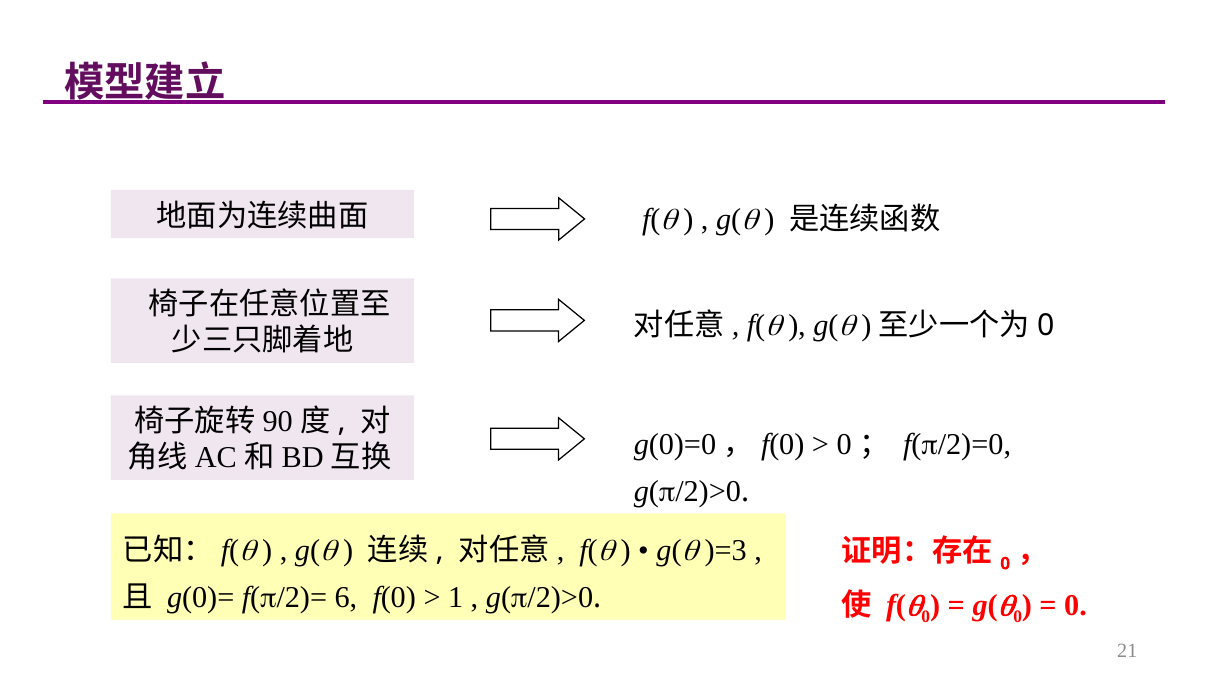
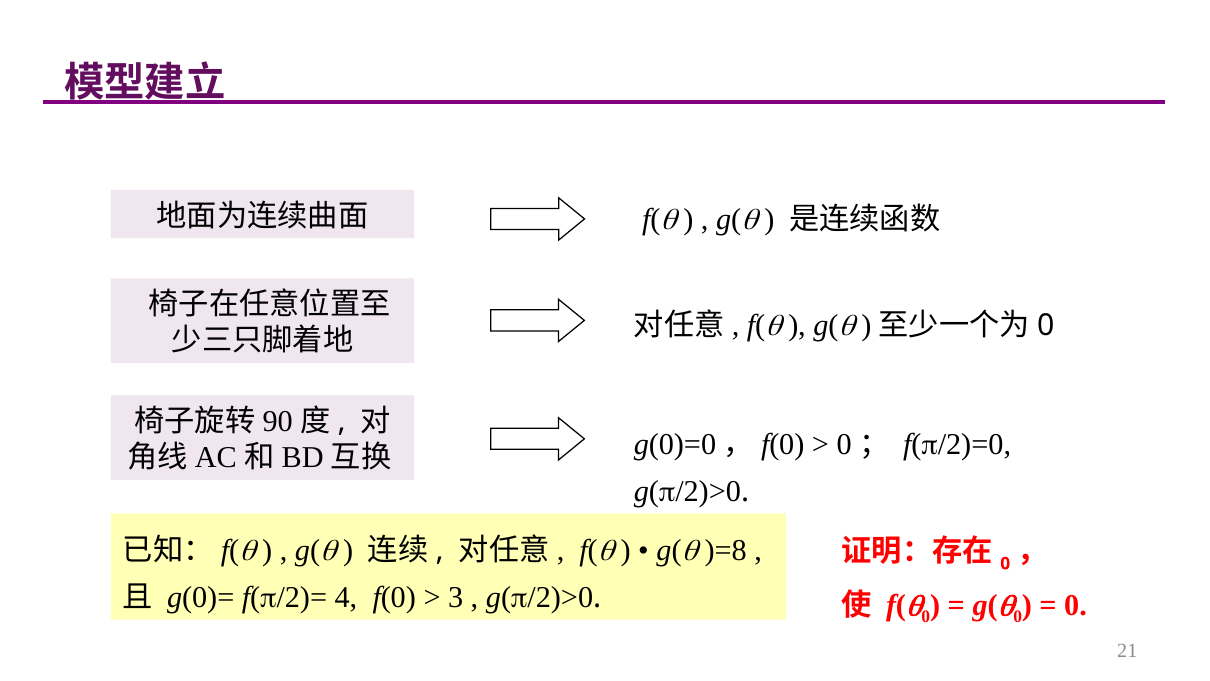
)=3: )=3 -> )=8 (726, 550)
6: 6 -> 4 (346, 597)
1: 1 -> 3 (456, 597)
